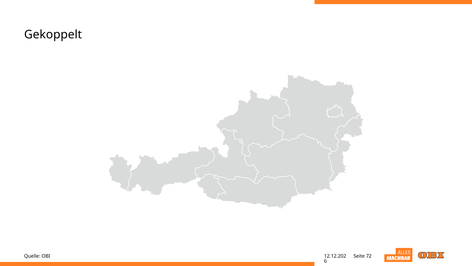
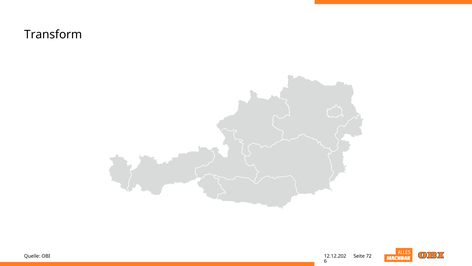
Gekoppelt: Gekoppelt -> Transform (53, 35)
